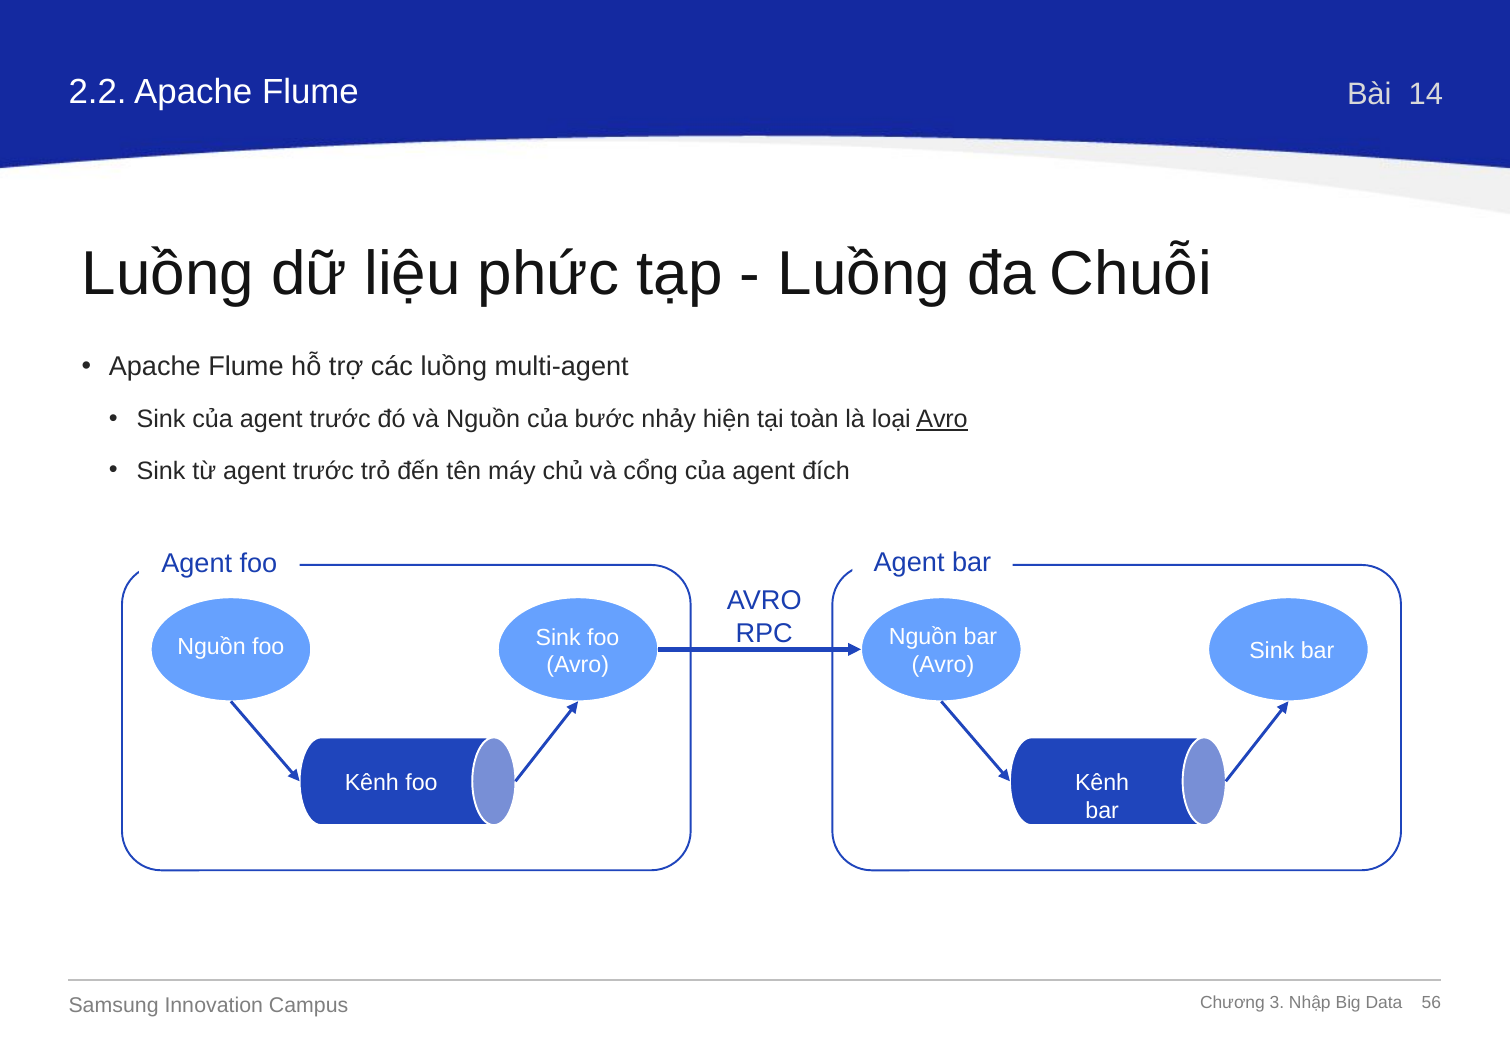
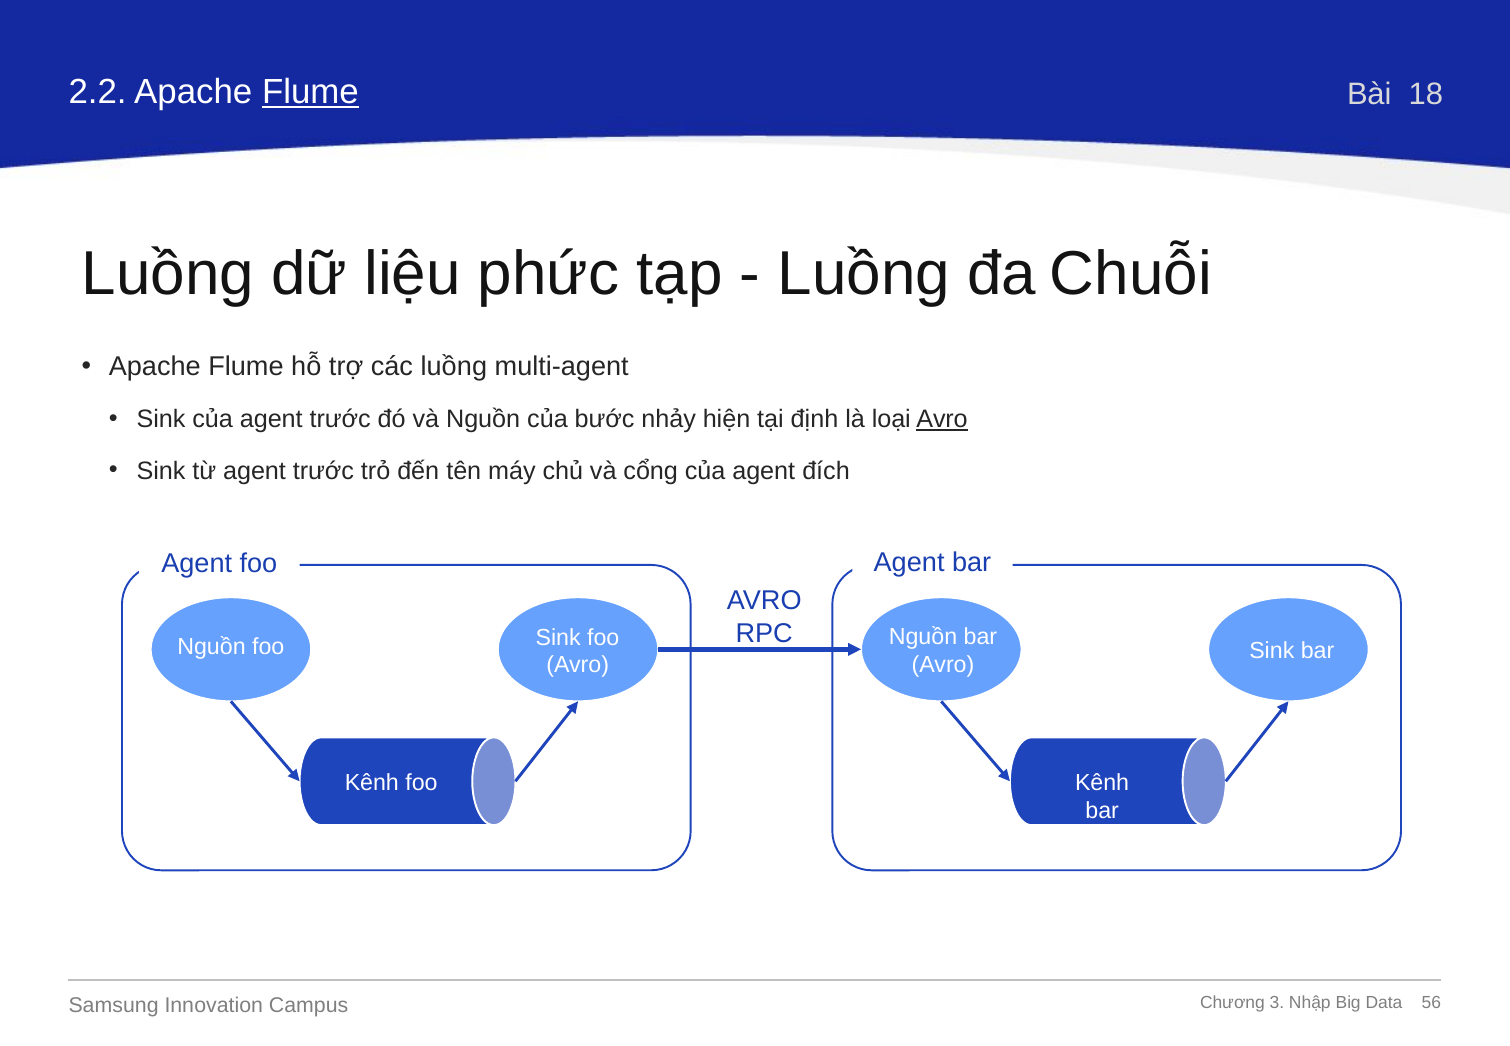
Flume underline: none -> present (310, 92)
14: 14 -> 18 (1426, 94)
toàn: toàn -> định (814, 419)
